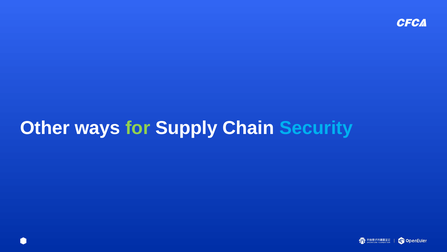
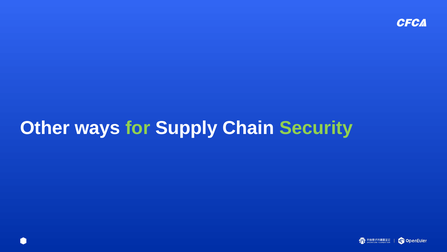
Security colour: light blue -> light green (316, 128)
